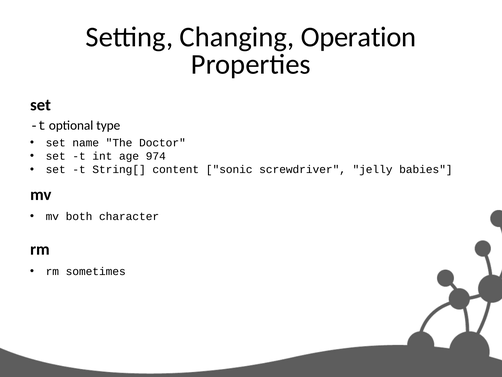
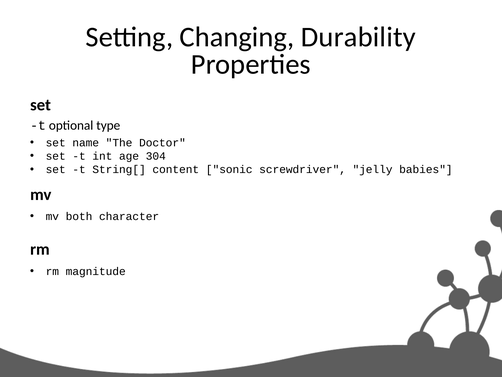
Operation: Operation -> Durability (358, 37)
974: 974 -> 304 (156, 156)
sometimes: sometimes -> magnitude (96, 271)
